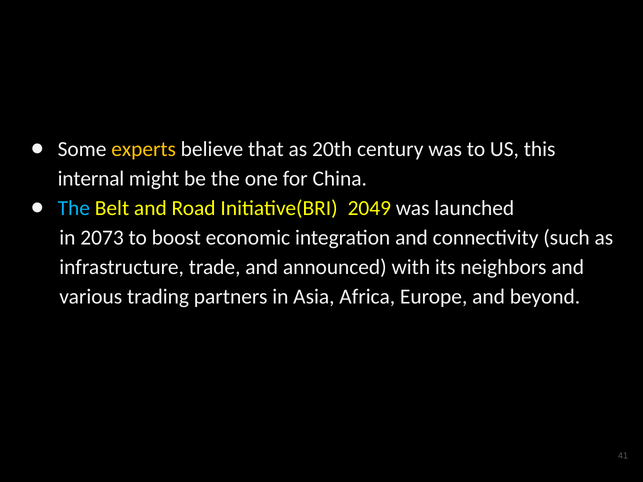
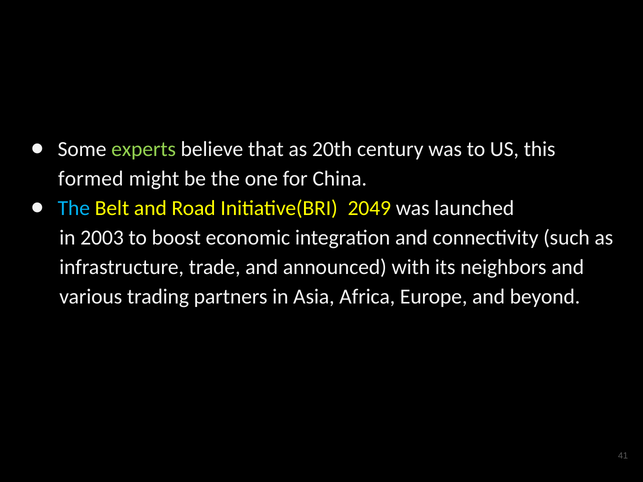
experts colour: yellow -> light green (144, 149)
internal: internal -> formed (91, 179)
2073: 2073 -> 2003 (102, 238)
